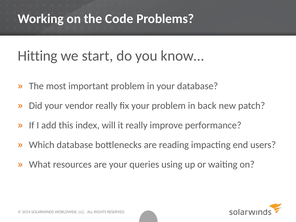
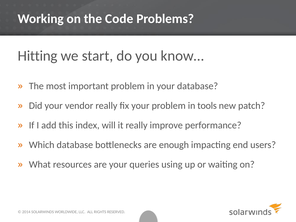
back: back -> tools (207, 106)
reading: reading -> enough (174, 145)
